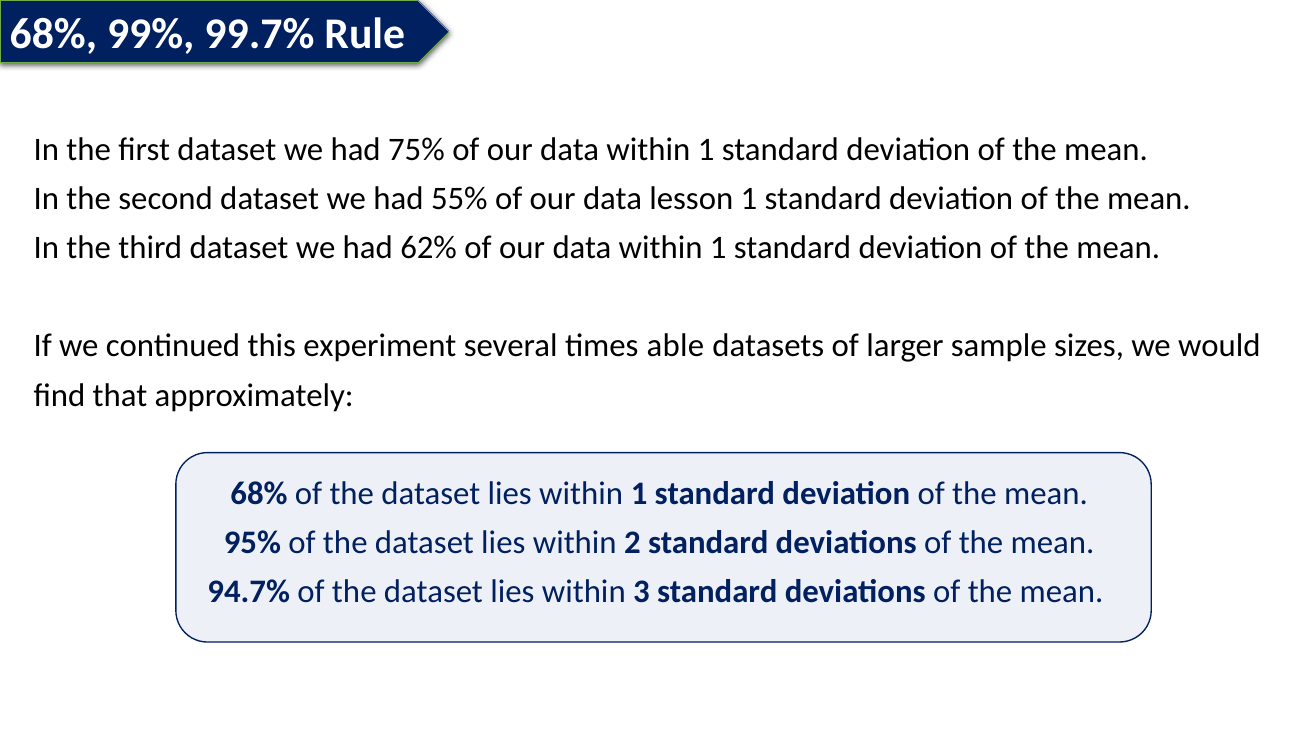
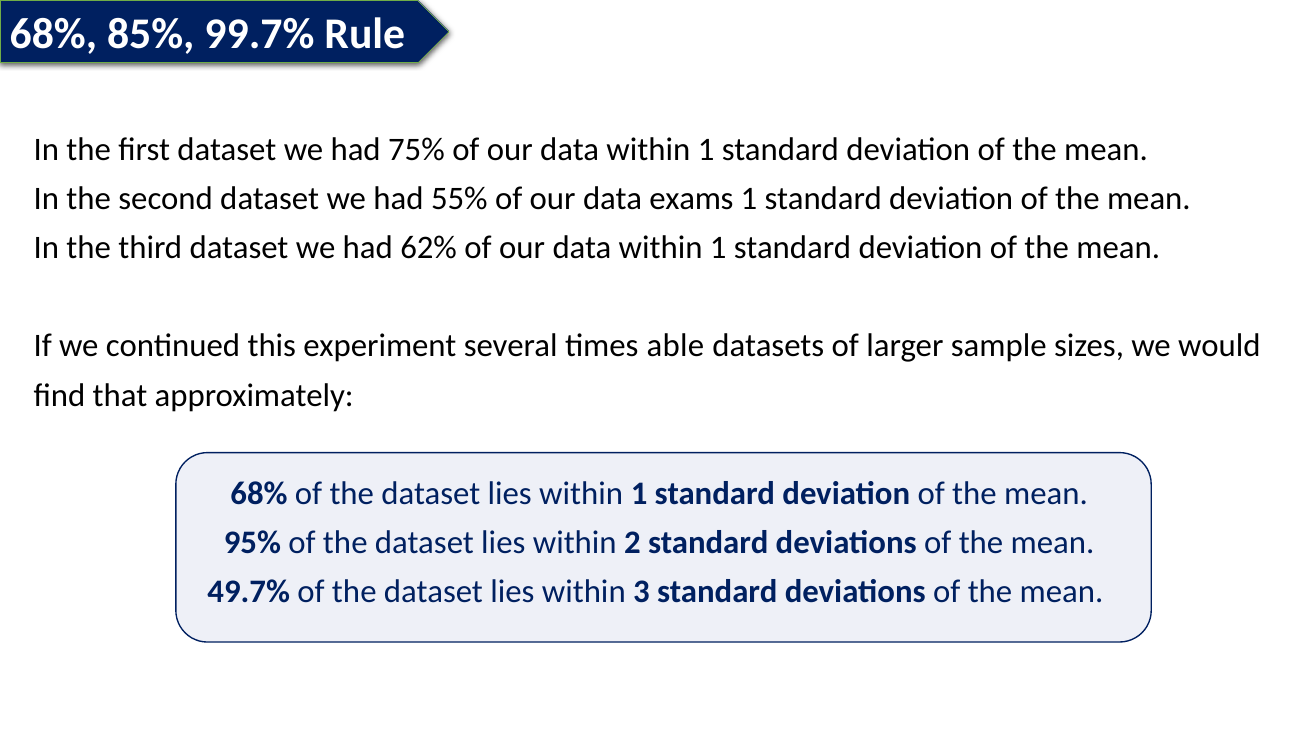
99%: 99% -> 85% (151, 34)
lesson: lesson -> exams (691, 199)
94.7%: 94.7% -> 49.7% (249, 592)
